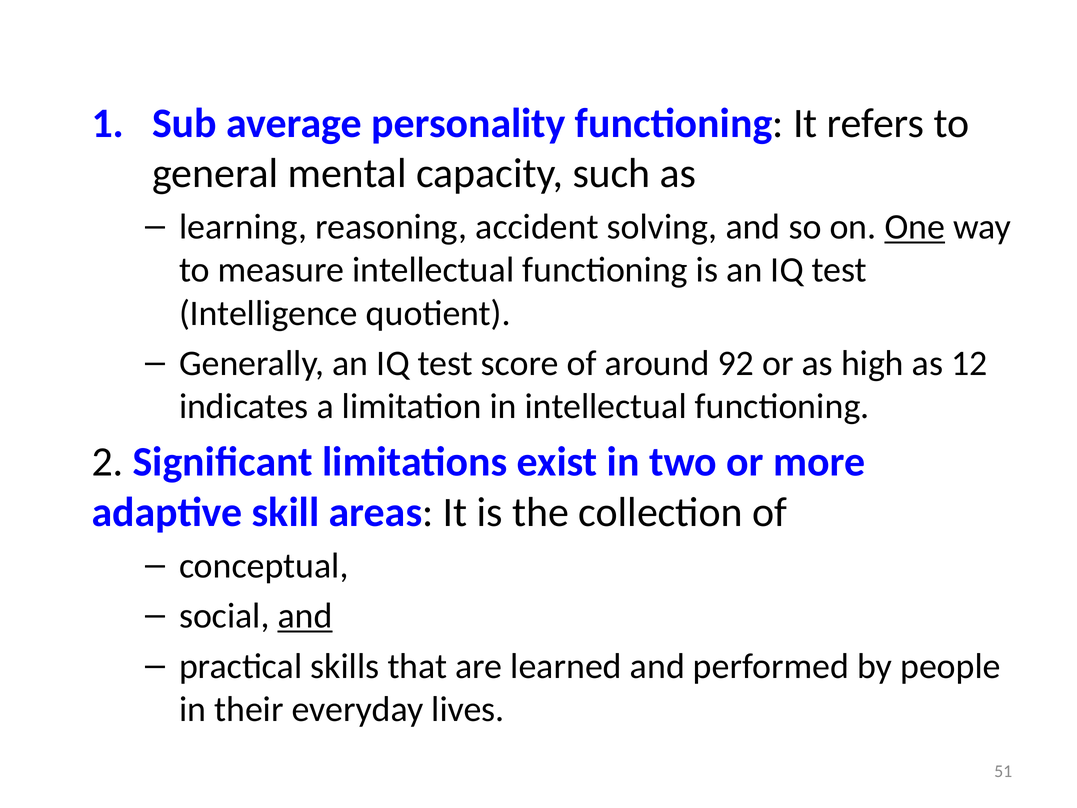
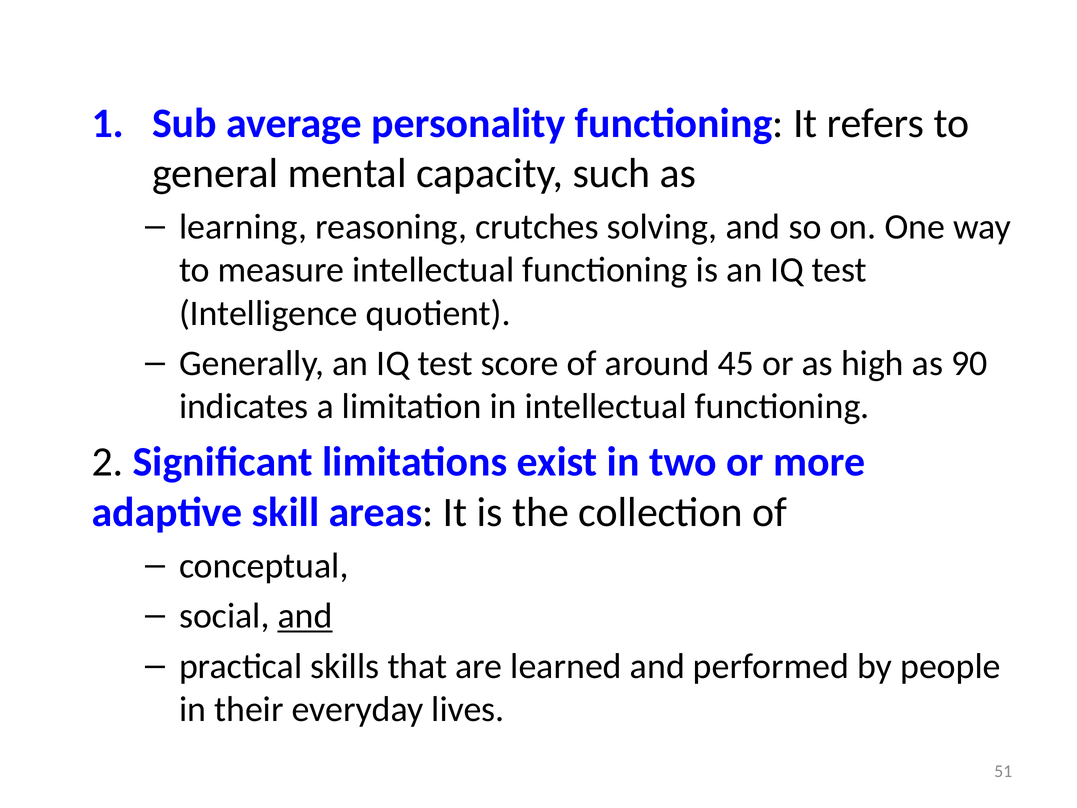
accident: accident -> crutches (537, 227)
One underline: present -> none (915, 227)
92: 92 -> 45 (736, 363)
12: 12 -> 90 (969, 363)
